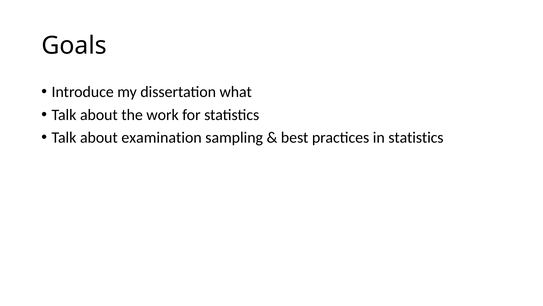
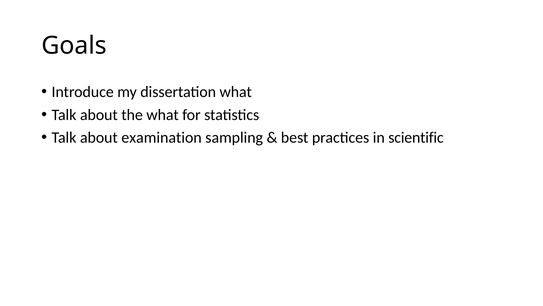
the work: work -> what (163, 115)
in statistics: statistics -> scientific (416, 137)
